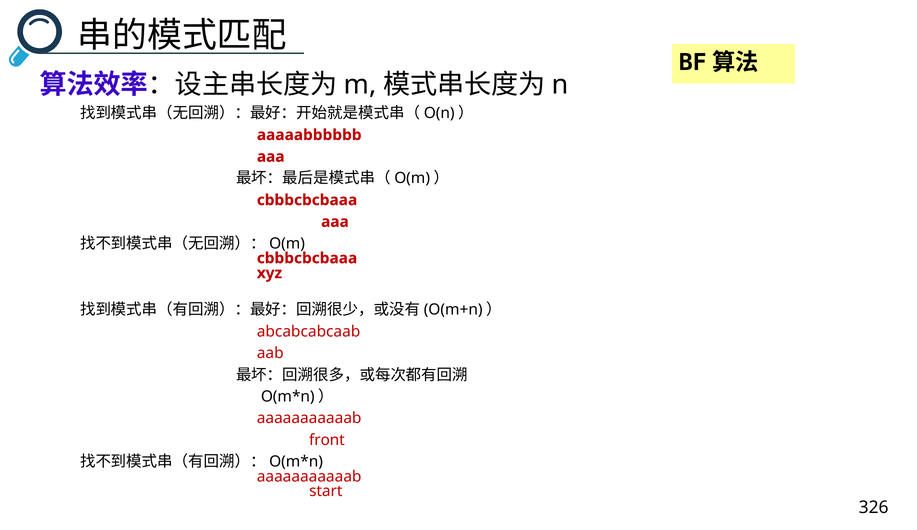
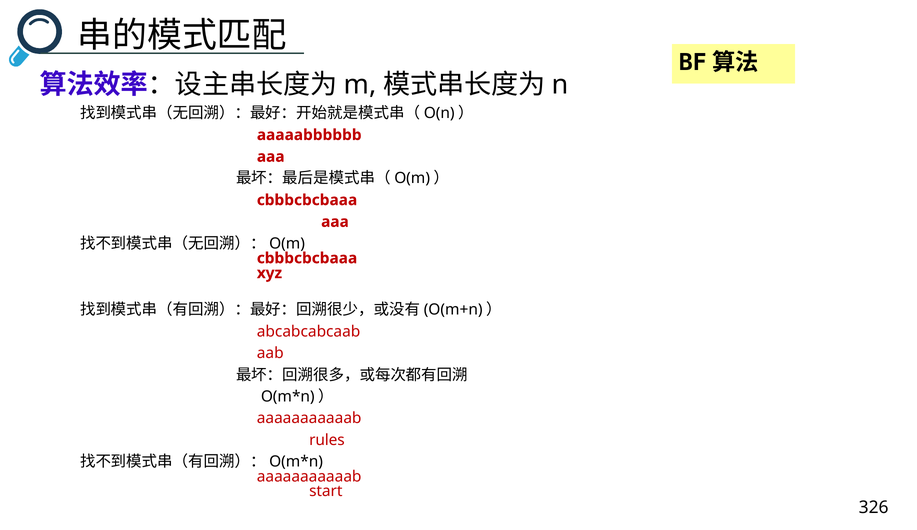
front: front -> rules (327, 440)
